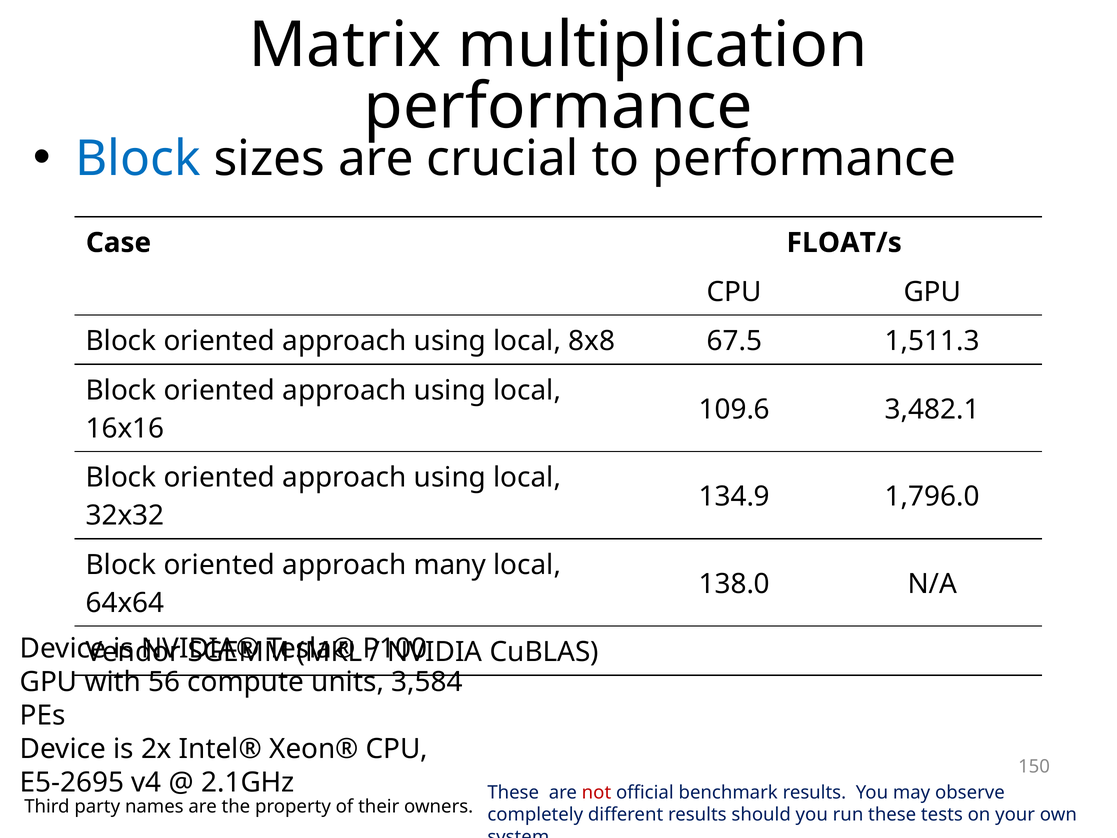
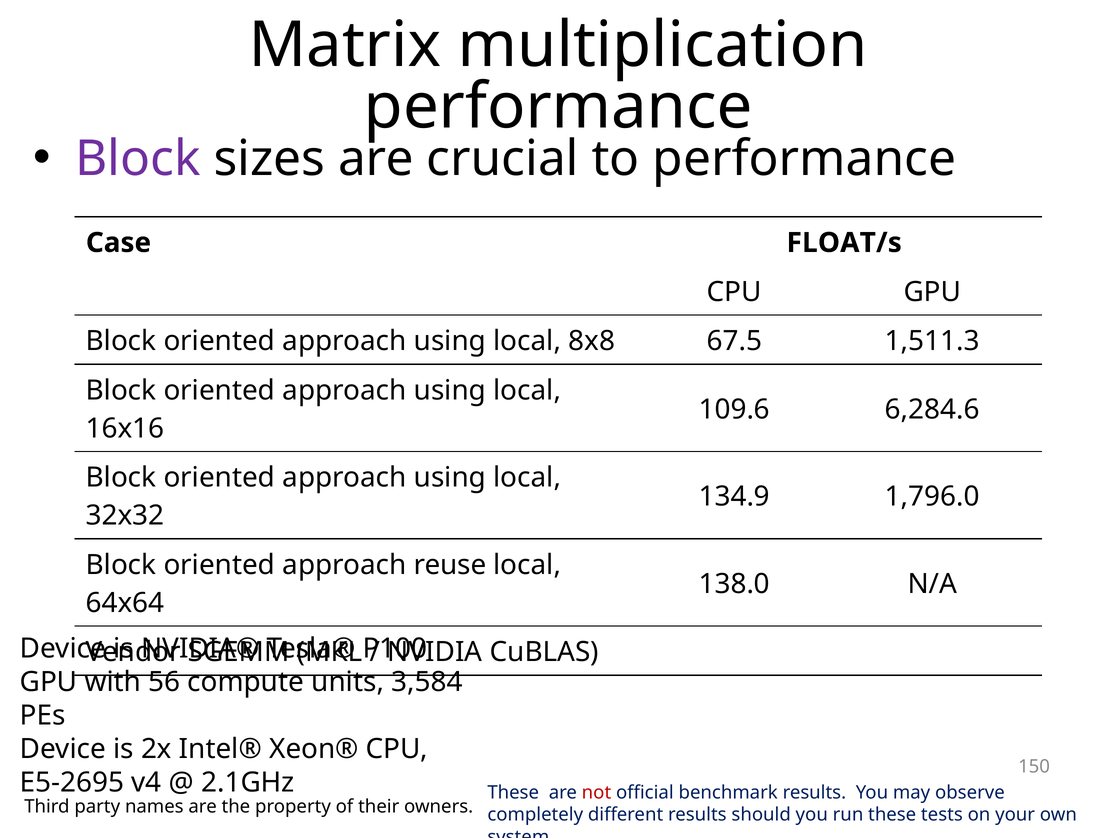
Block colour: blue -> purple (138, 159)
3,482.1: 3,482.1 -> 6,284.6 (932, 409)
many: many -> reuse (450, 565)
